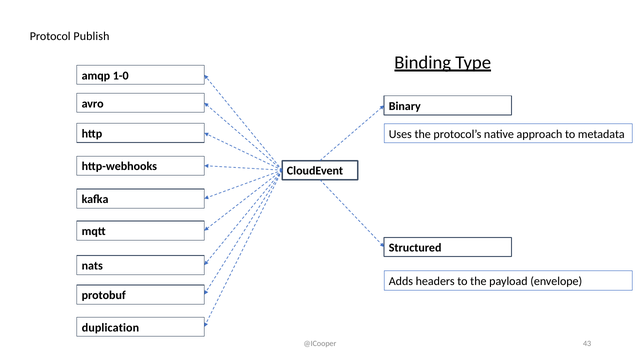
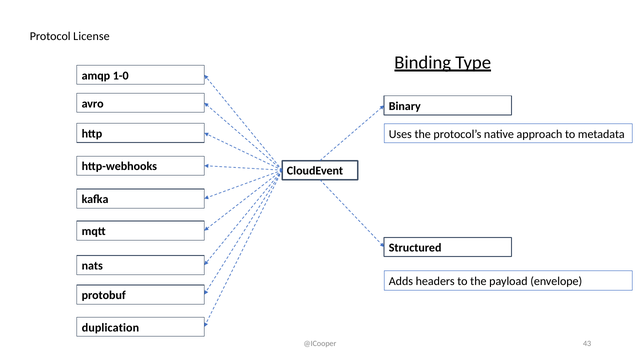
Publish: Publish -> License (91, 36)
